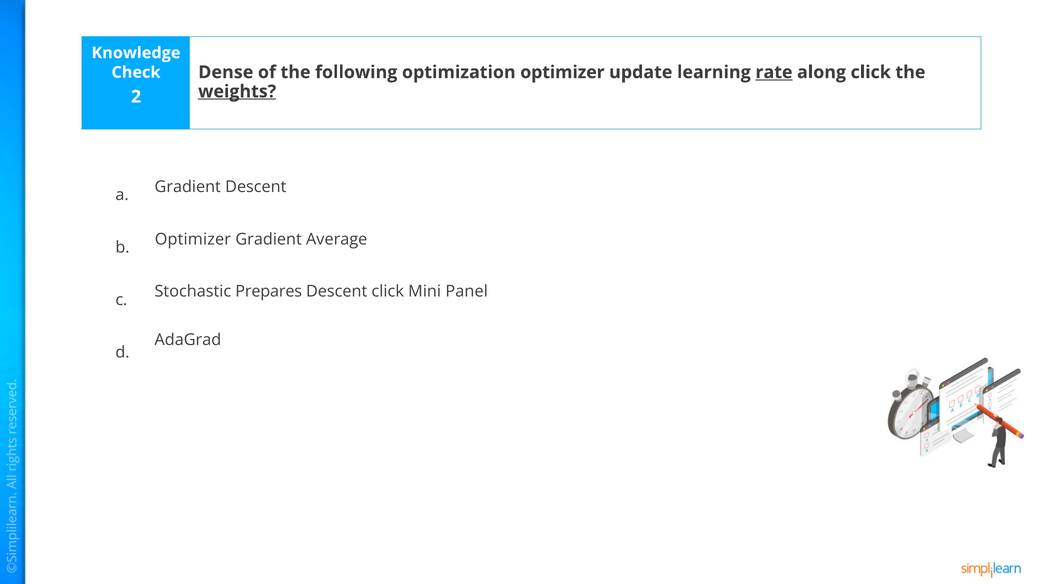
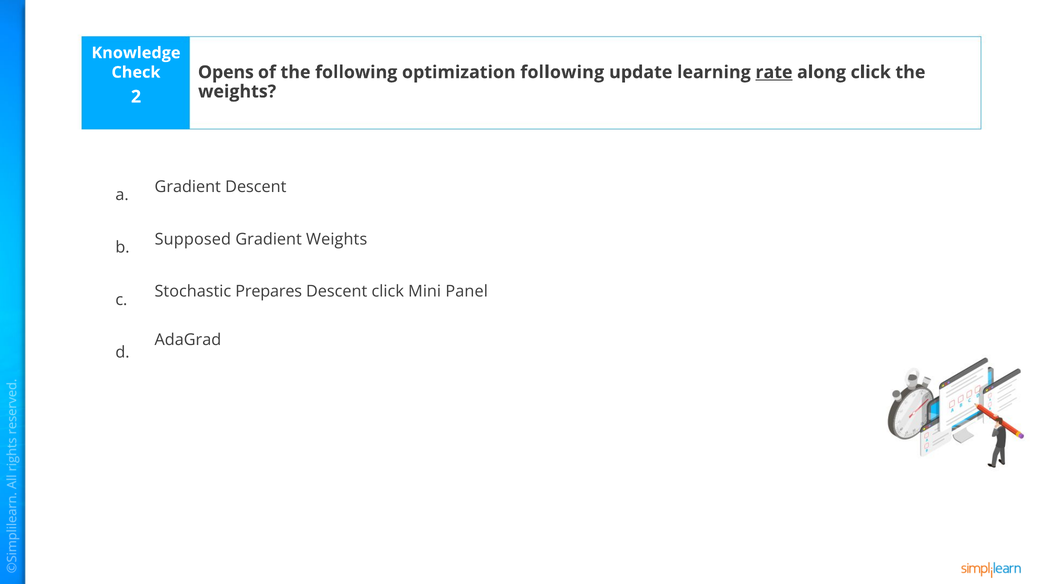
Dense: Dense -> Opens (226, 72)
optimization optimizer: optimizer -> following (562, 72)
weights underline: present -> none (237, 92)
Optimizer: Optimizer -> Supposed (193, 239)
Gradient Average: Average -> Weights (337, 239)
